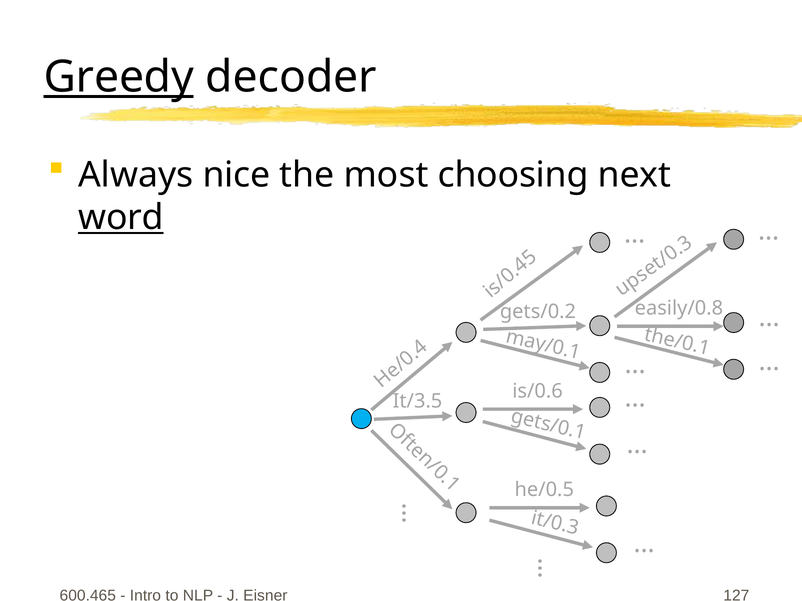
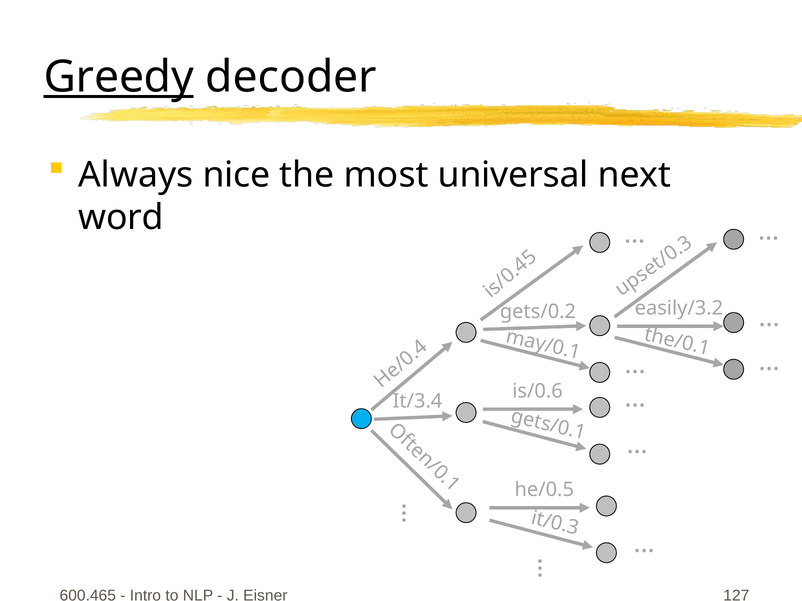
choosing: choosing -> universal (513, 175)
word underline: present -> none (121, 218)
easily/0.8: easily/0.8 -> easily/3.2 (679, 309)
It/3.5: It/3.5 -> It/3.4 (417, 402)
